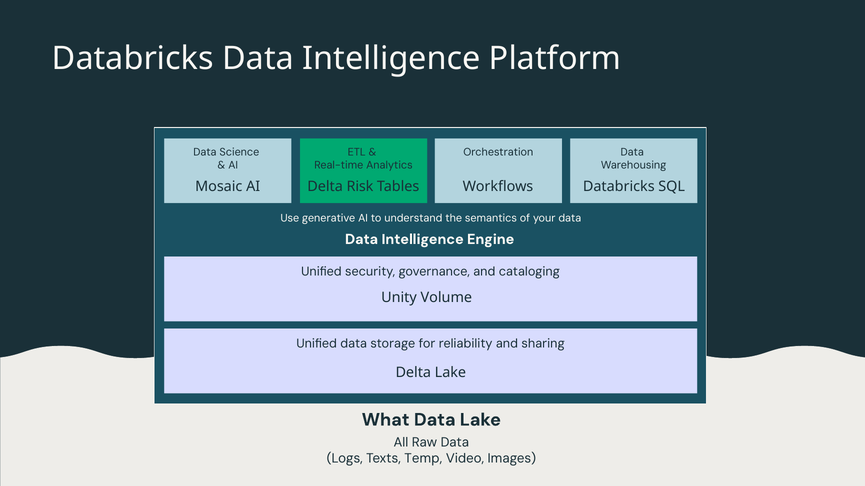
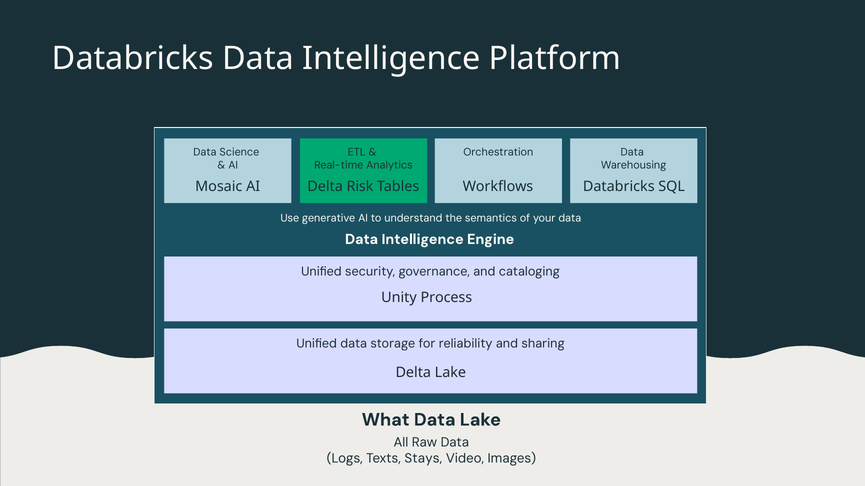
Volume: Volume -> Process (446, 298)
Temp: Temp -> Stays (423, 459)
